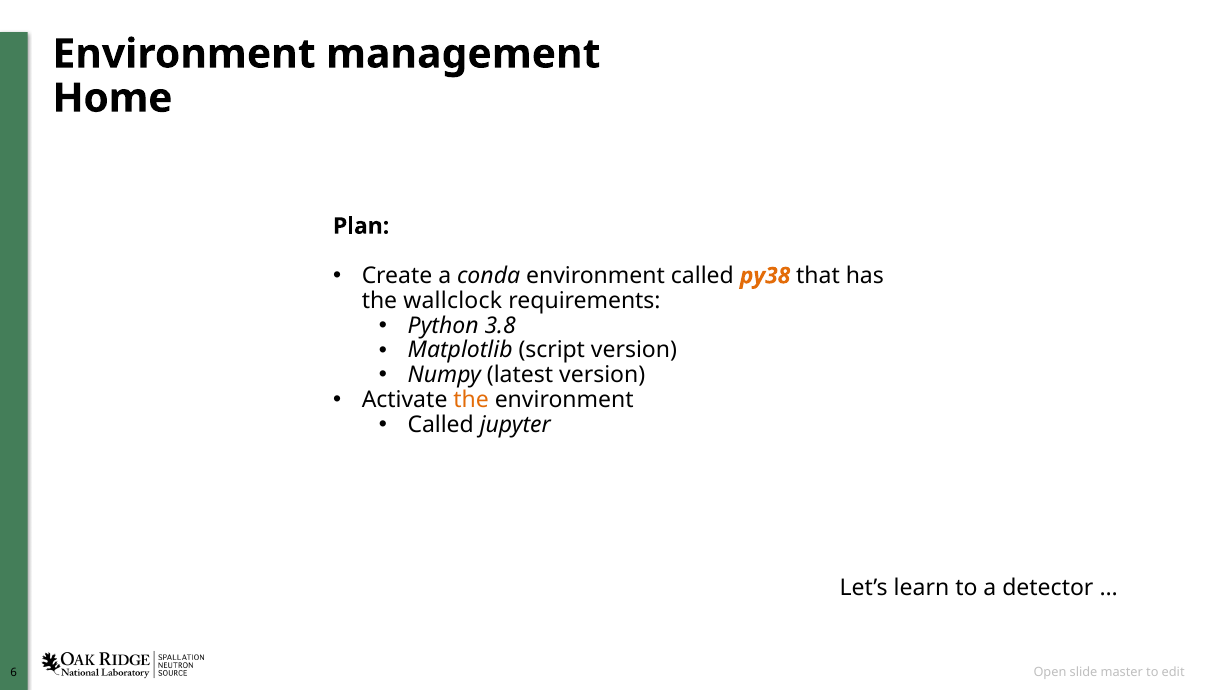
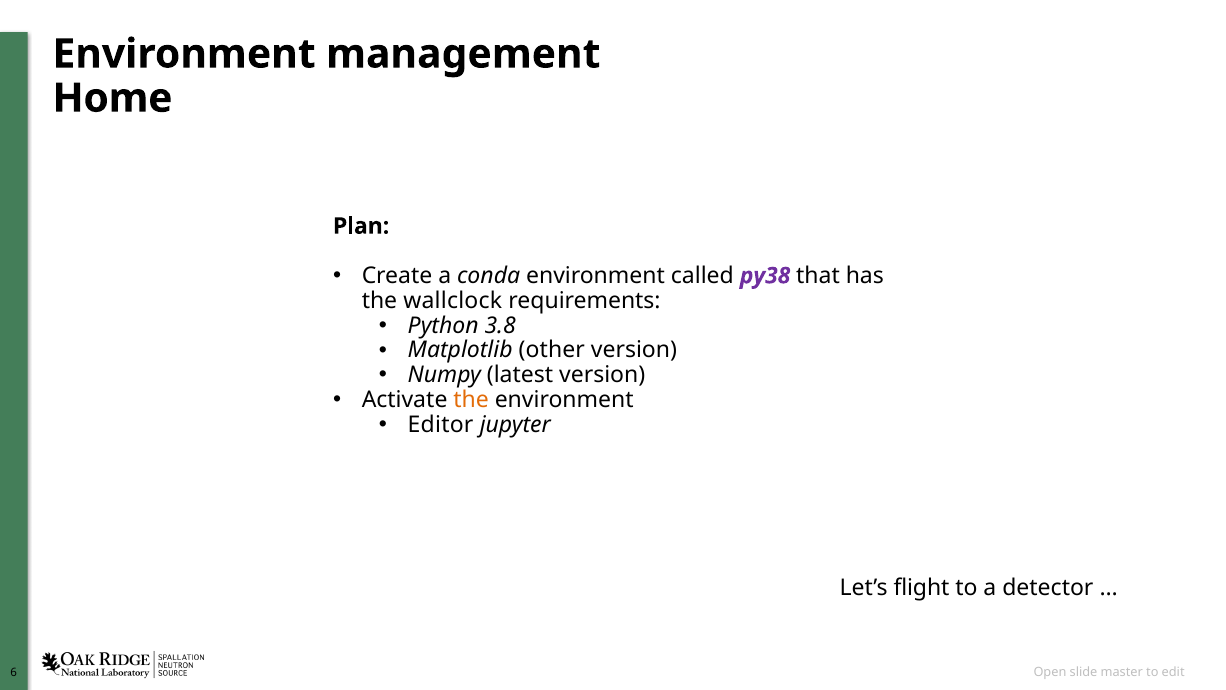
py38 colour: orange -> purple (765, 276)
script: script -> other (552, 350)
Called: Called -> Editor (441, 425)
learn: learn -> flight (921, 588)
